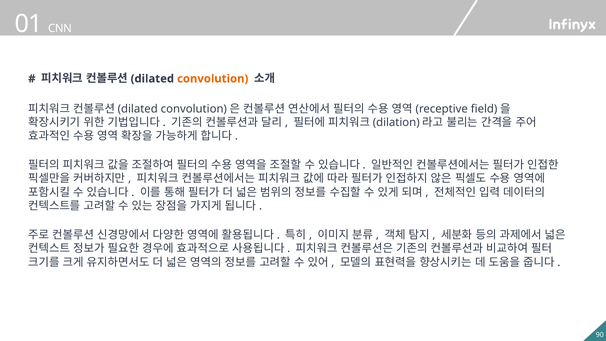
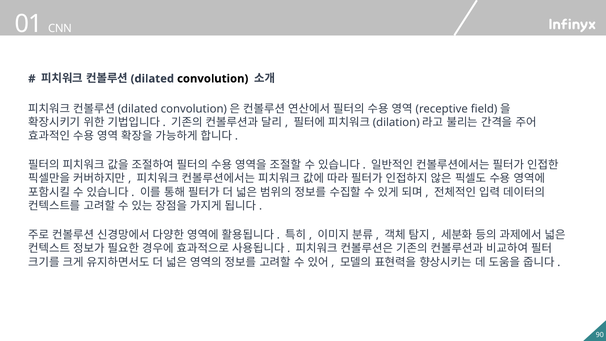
convolution colour: orange -> black (213, 79)
